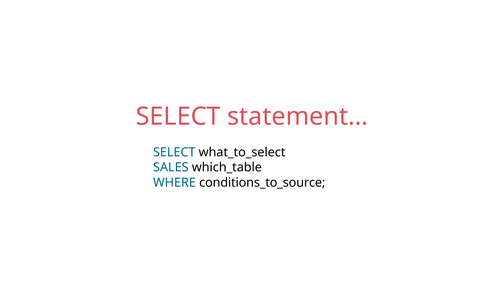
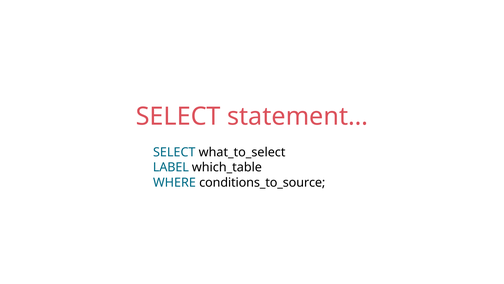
SALES: SALES -> LABEL (171, 167)
